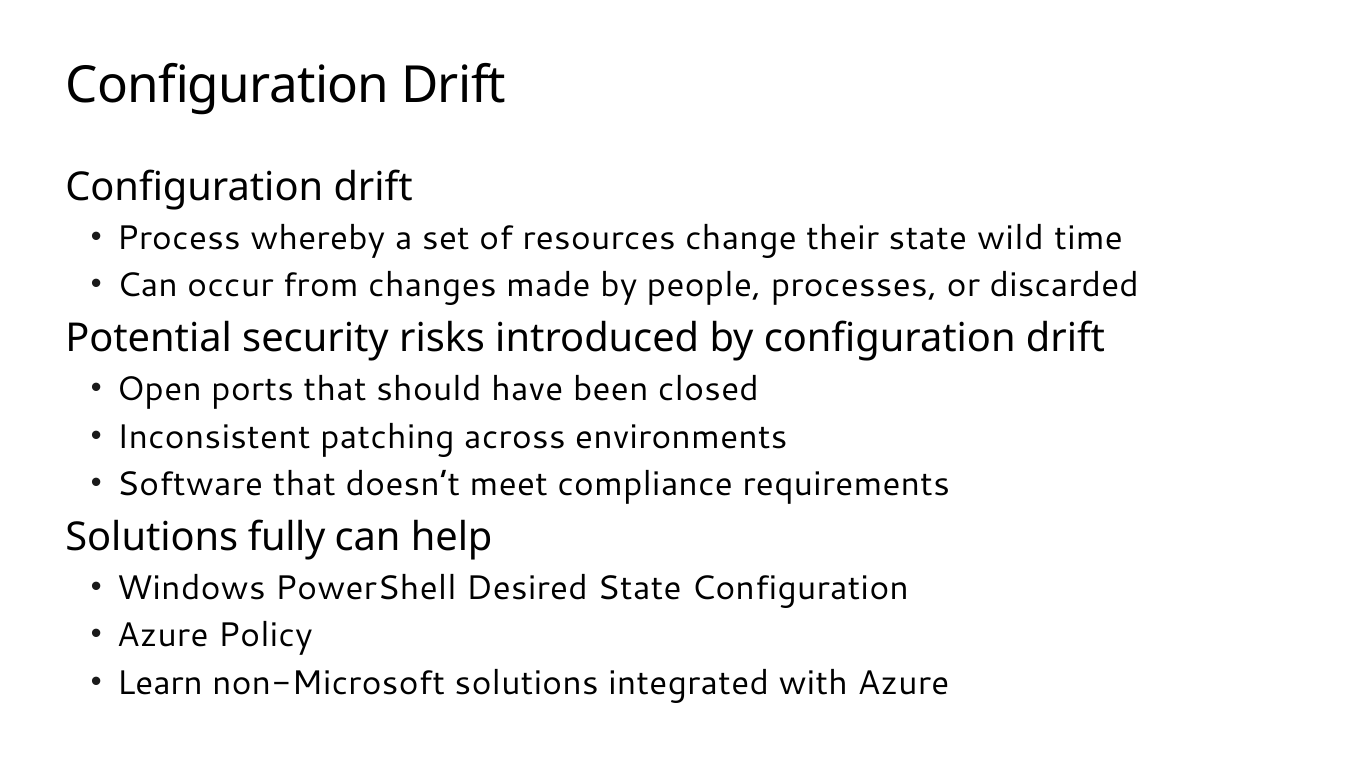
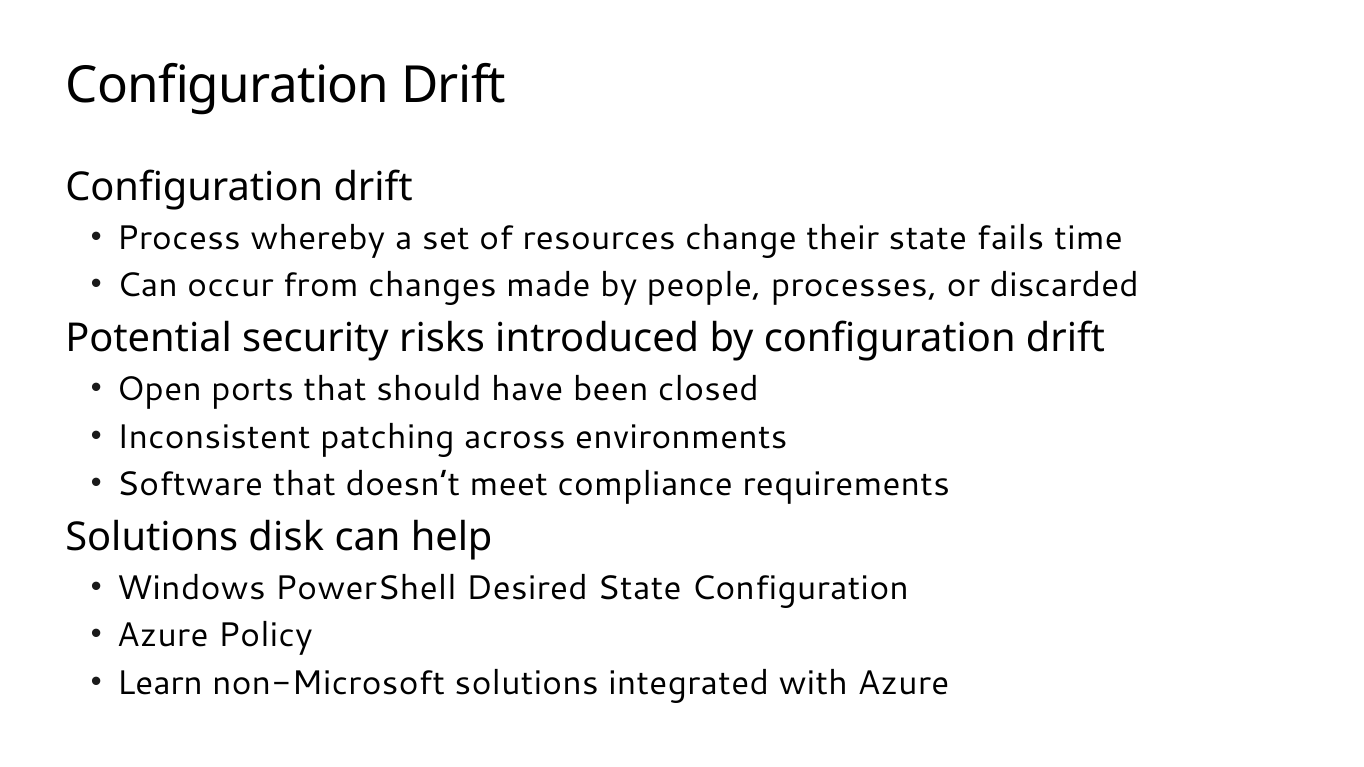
wild: wild -> fails (1010, 238)
fully: fully -> disk (286, 537)
